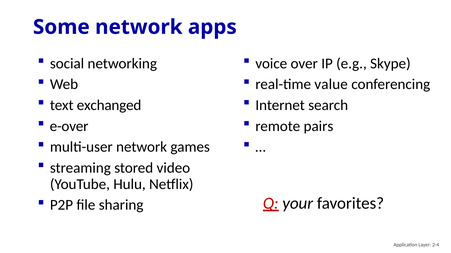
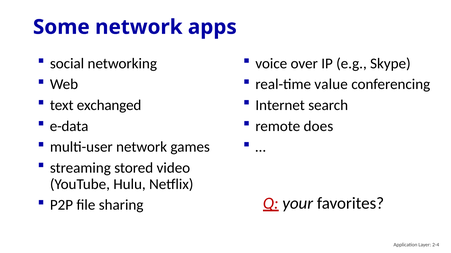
e-over: e-over -> e-data (69, 126)
pairs: pairs -> does (318, 126)
